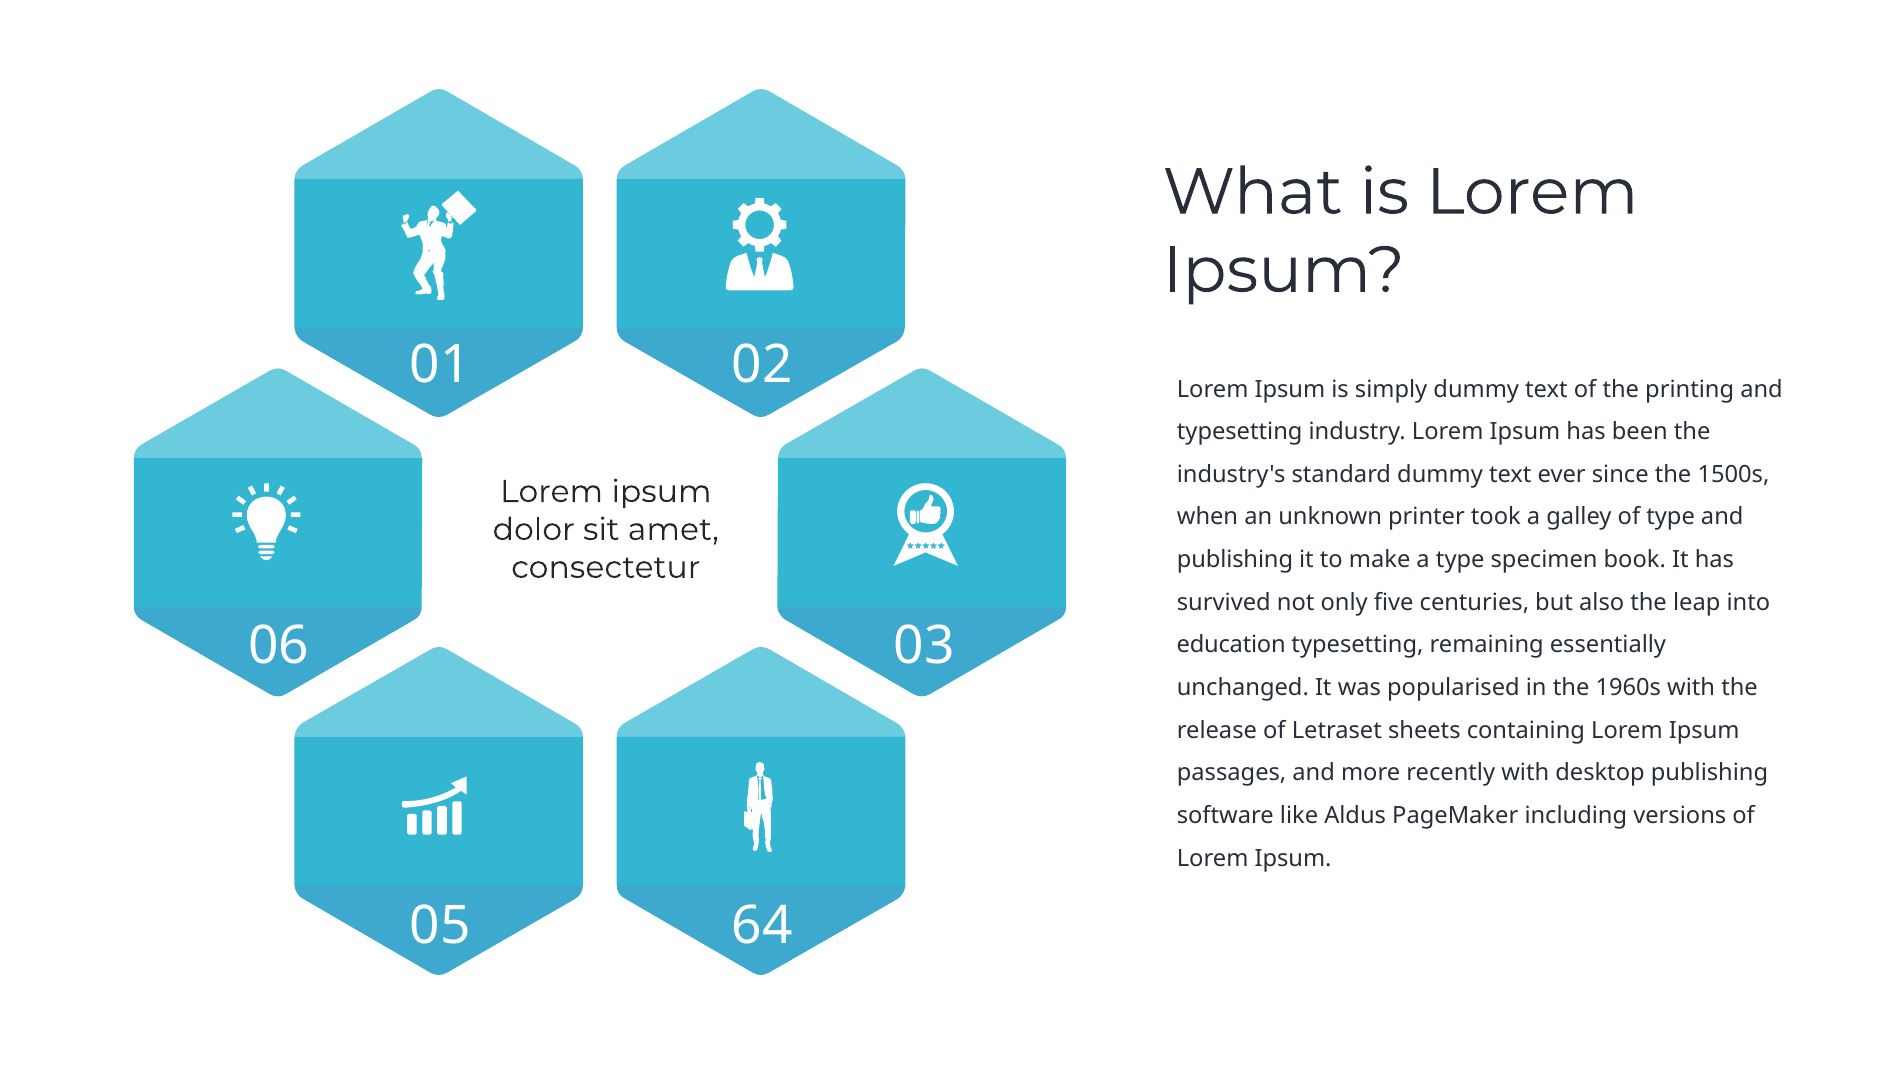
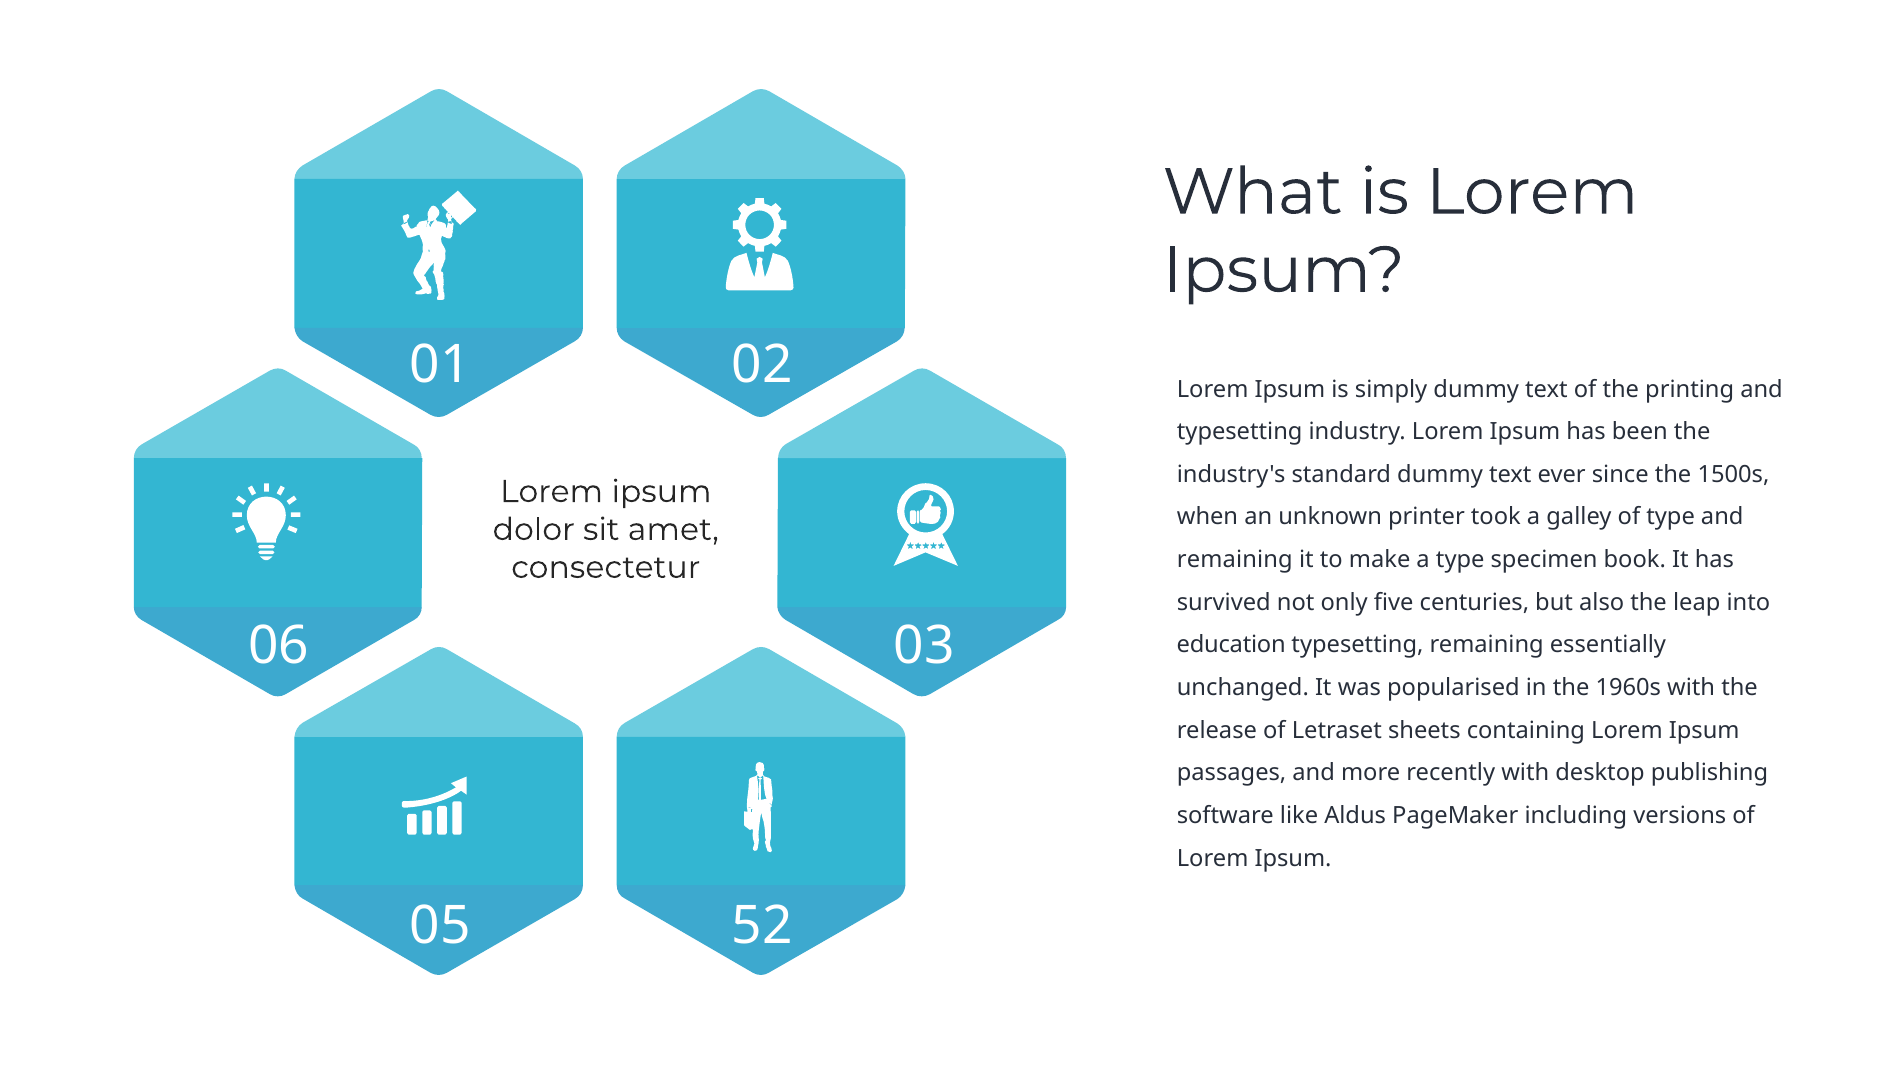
publishing: publishing -> remaining (1235, 560)
64: 64 -> 52 (762, 926)
